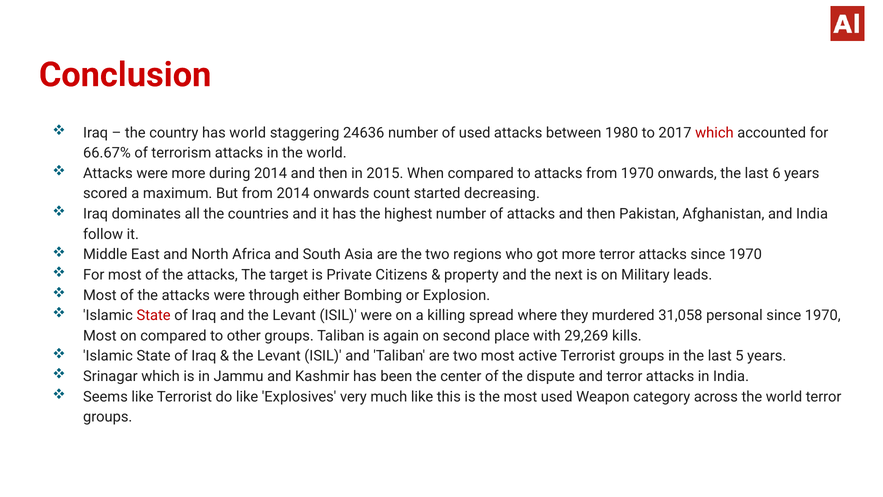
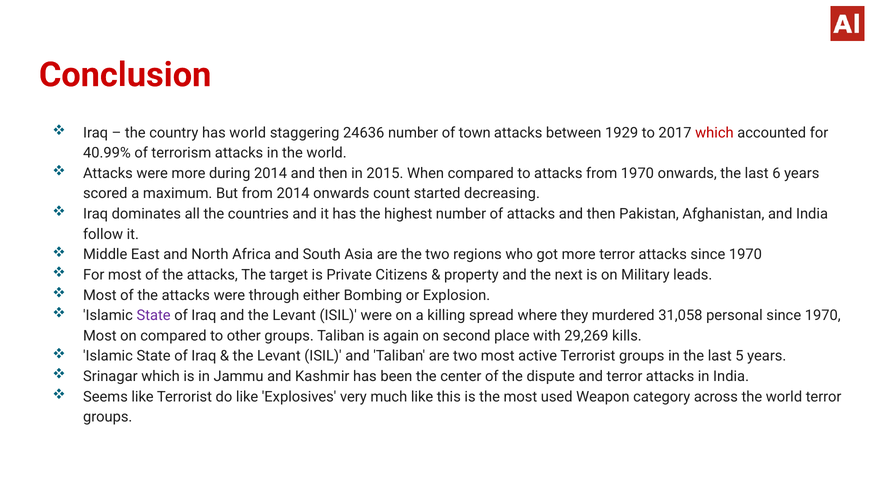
of used: used -> town (475, 133)
1980: 1980 -> 1929 (622, 133)
66.67%: 66.67% -> 40.99% (107, 153)
State colour: red -> purple (154, 315)
